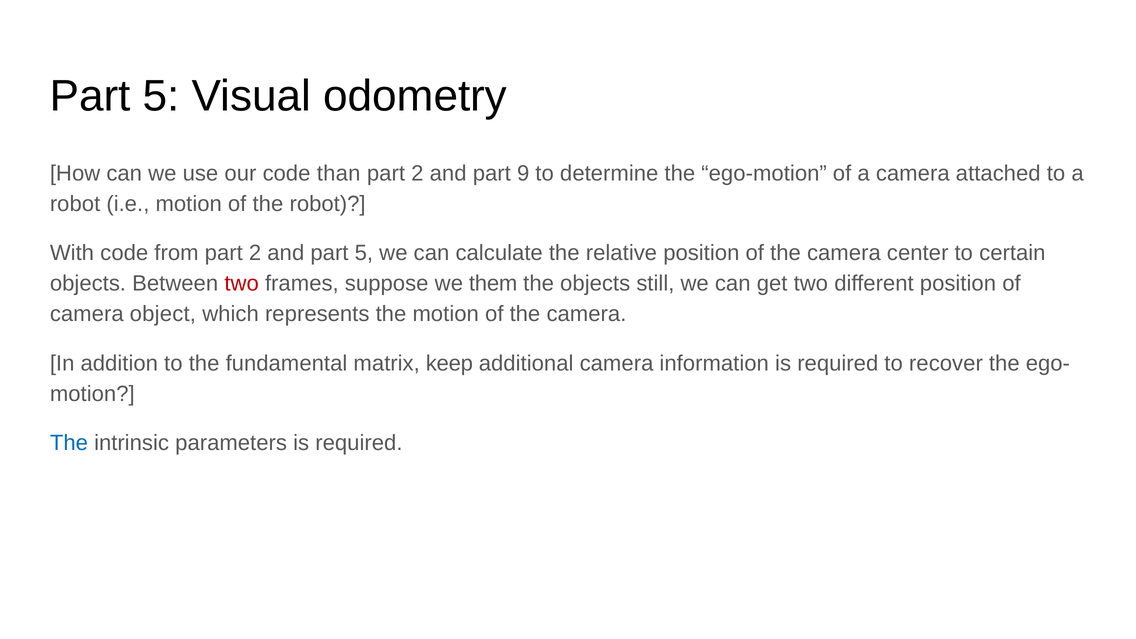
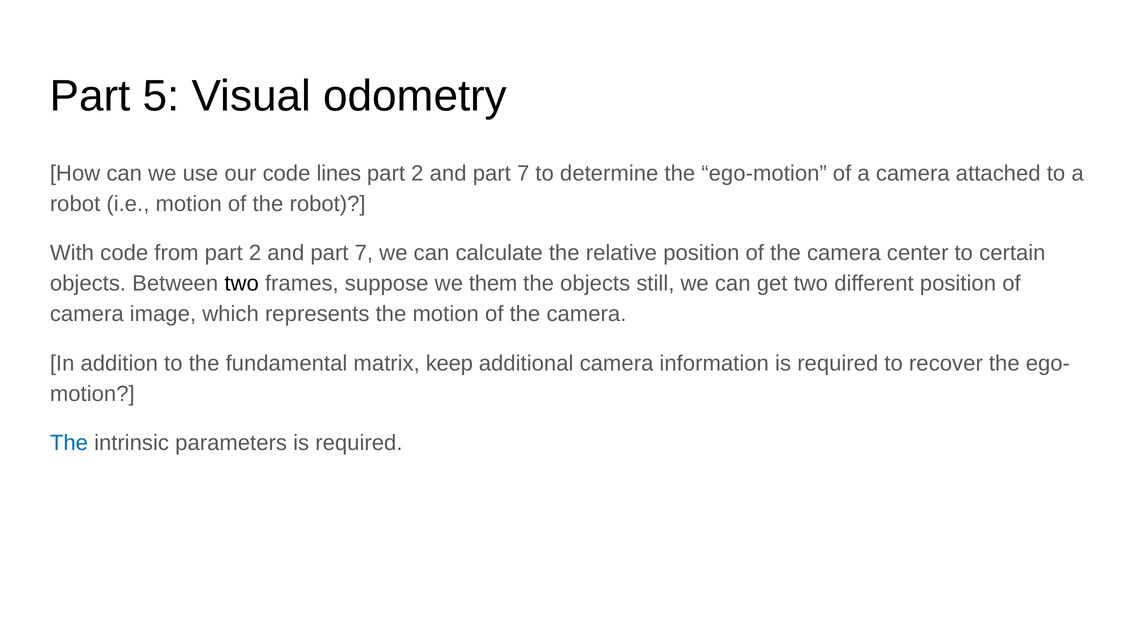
than: than -> lines (339, 173)
9: 9 -> 7 (523, 173)
5: 5 -> 7 (364, 253)
two colour: red -> black (242, 284)
object: object -> image (163, 314)
